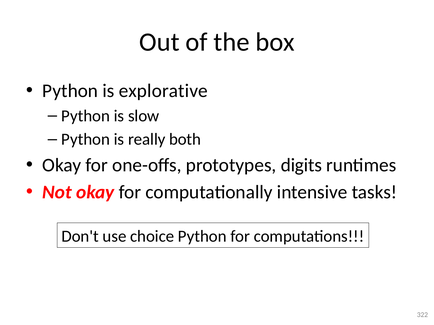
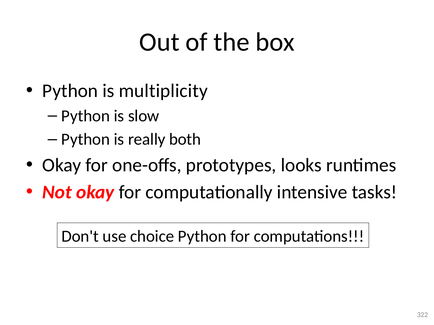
explorative: explorative -> multiplicity (163, 91)
digits: digits -> looks (301, 165)
